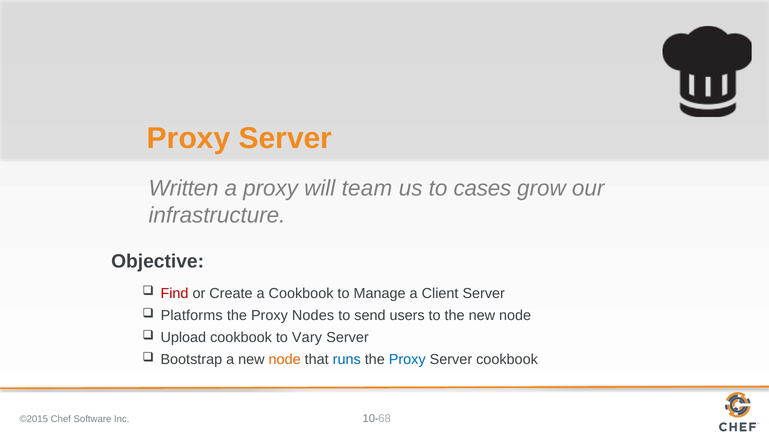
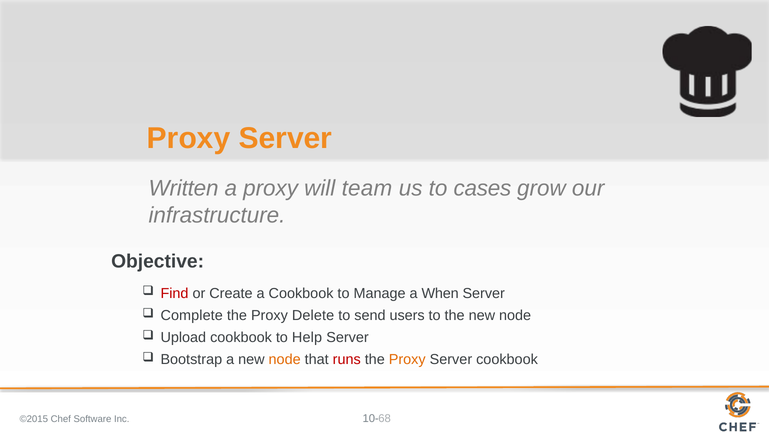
Client: Client -> When (440, 293)
Platforms: Platforms -> Complete (192, 315)
Nodes: Nodes -> Delete (313, 315)
Vary: Vary -> Help (307, 337)
runs colour: blue -> red (347, 359)
Proxy colour: blue -> orange (407, 359)
